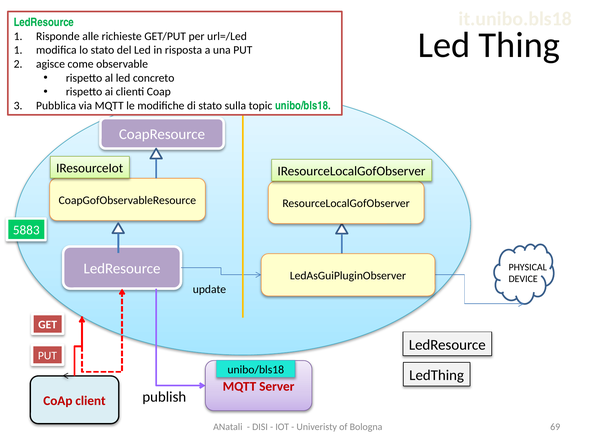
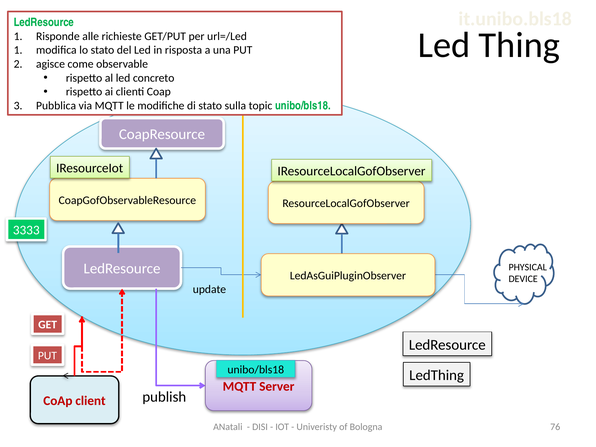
5883: 5883 -> 3333 (26, 230)
69: 69 -> 76 (555, 427)
